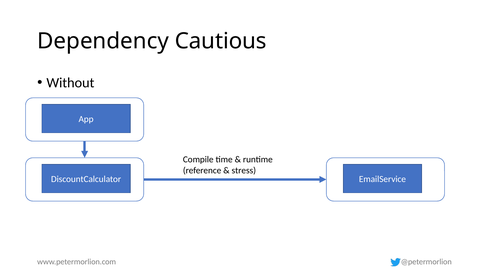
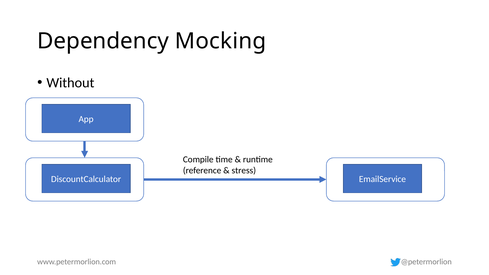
Cautious: Cautious -> Mocking (221, 41)
